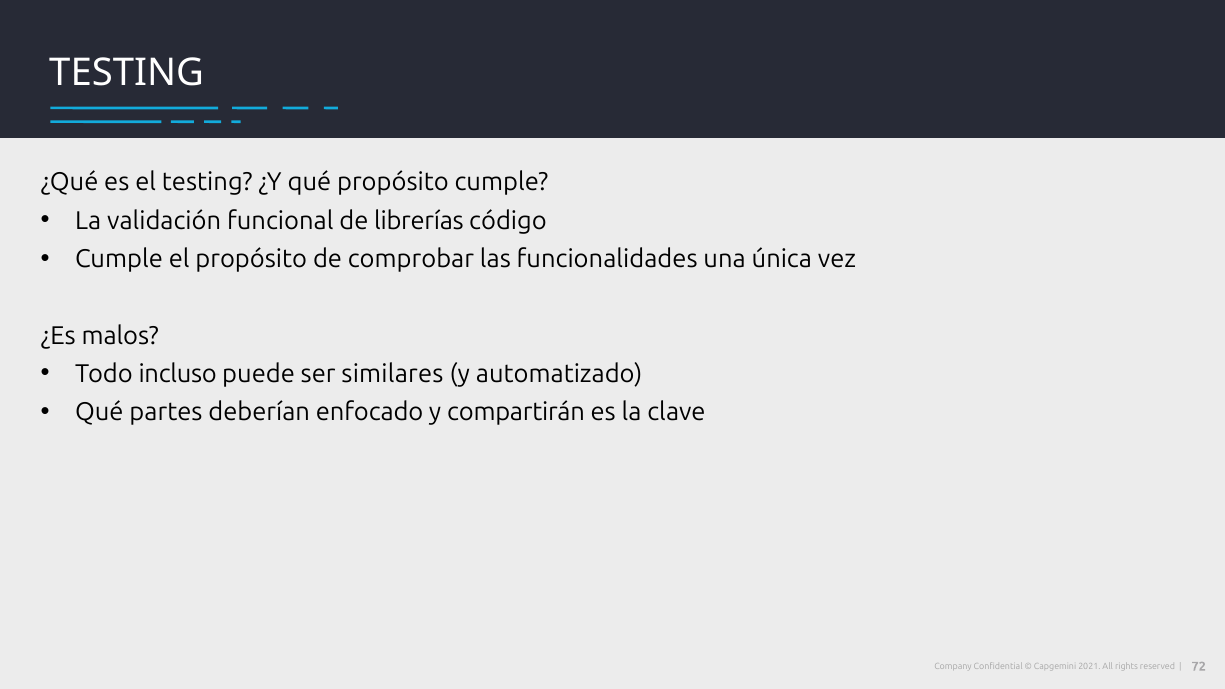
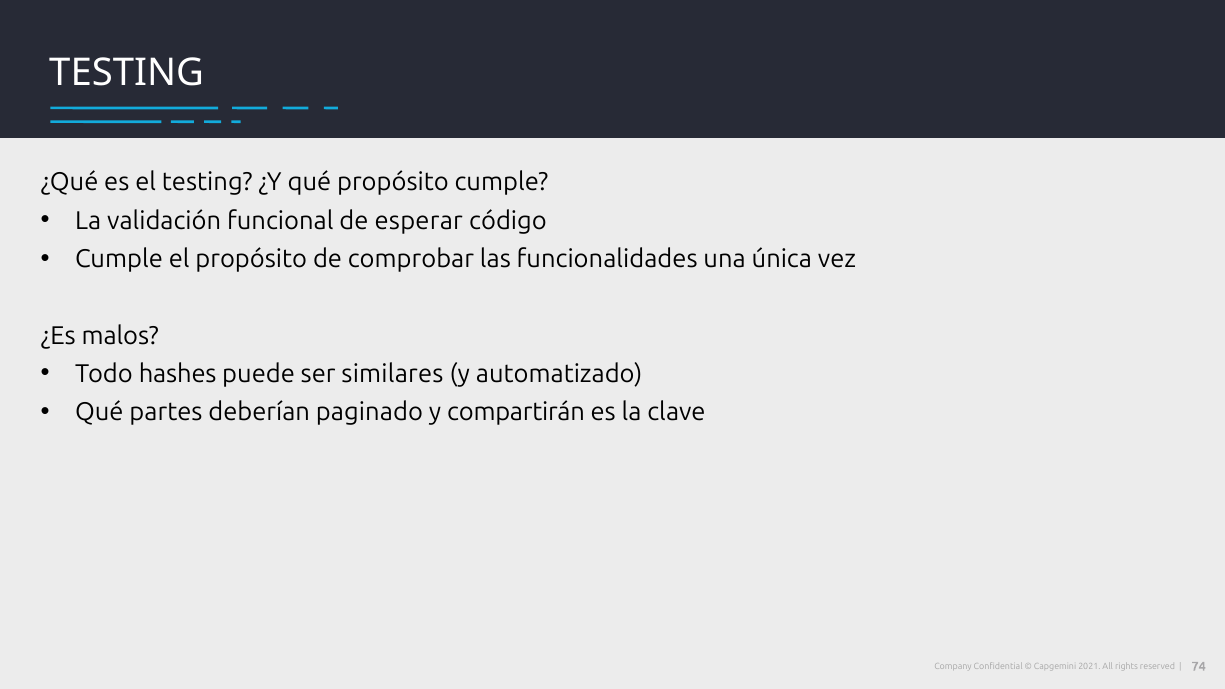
librerías: librerías -> esperar (419, 221)
incluso: incluso -> hashes (178, 374)
enfocado: enfocado -> paginado (369, 412)
72: 72 -> 74 (1199, 666)
